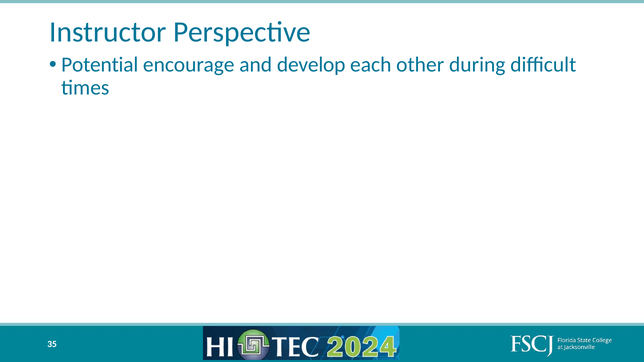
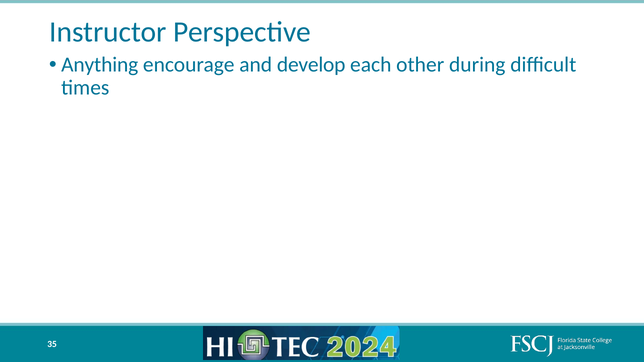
Potential: Potential -> Anything (100, 65)
